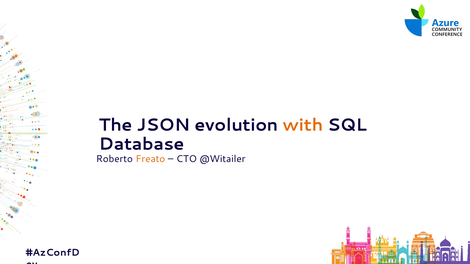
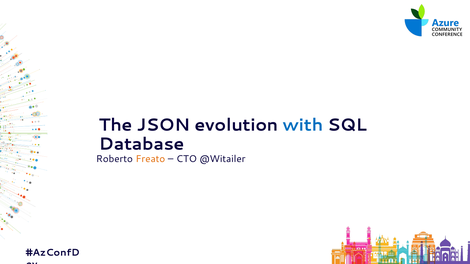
with colour: orange -> blue (303, 125)
